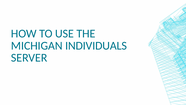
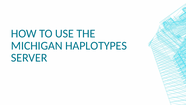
INDIVIDUALS: INDIVIDUALS -> HAPLOTYPES (96, 46)
